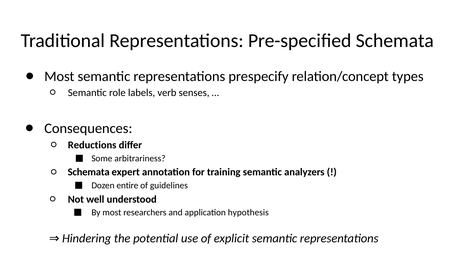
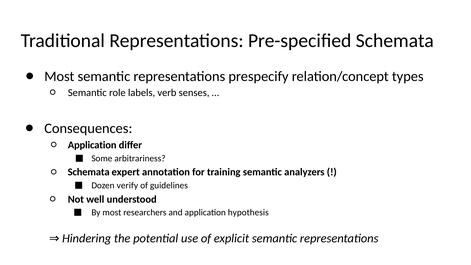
Reductions: Reductions -> Application (92, 145)
entire: entire -> verify (127, 185)
